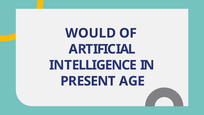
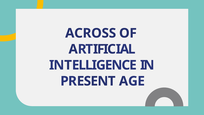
WOULD: WOULD -> ACROSS (91, 33)
